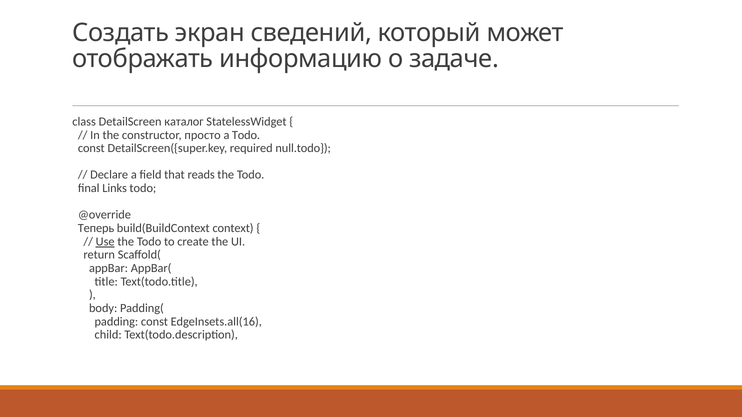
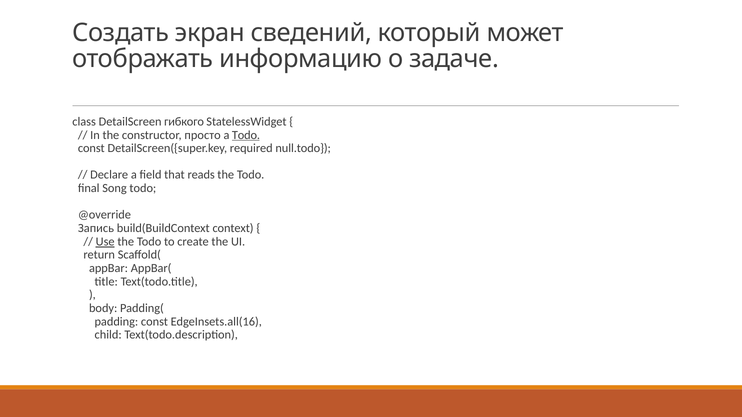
каталог: каталог -> гибкого (184, 122)
Todo underline: none -> present (246, 135)
Links: Links -> Song (115, 188)
Теперь: Теперь -> Запись (96, 228)
